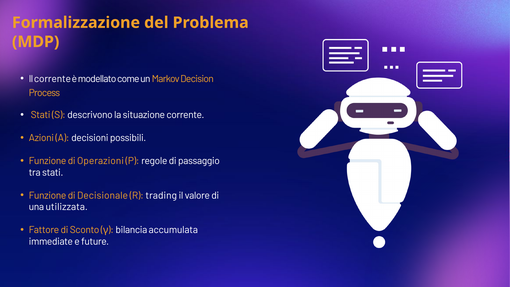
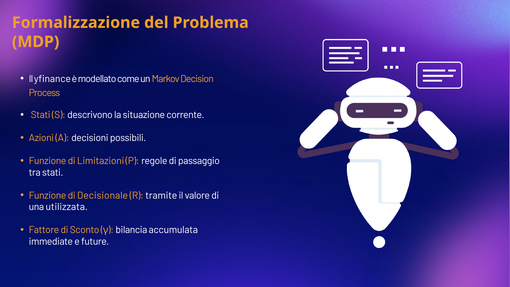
Il corrente: corrente -> yfinance (52, 79)
Operazioni: Operazioni -> Limitazioni (101, 161)
trading: trading -> tramite (161, 195)
